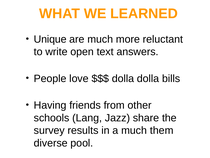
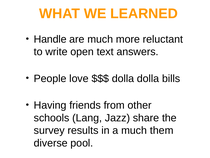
Unique: Unique -> Handle (50, 39)
